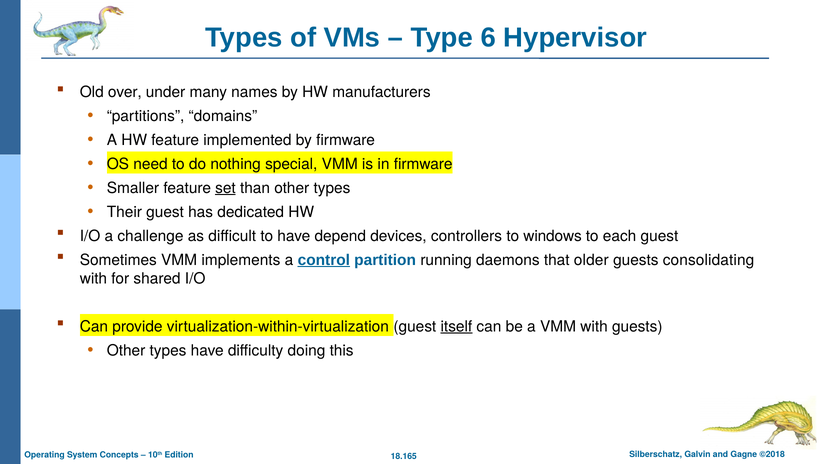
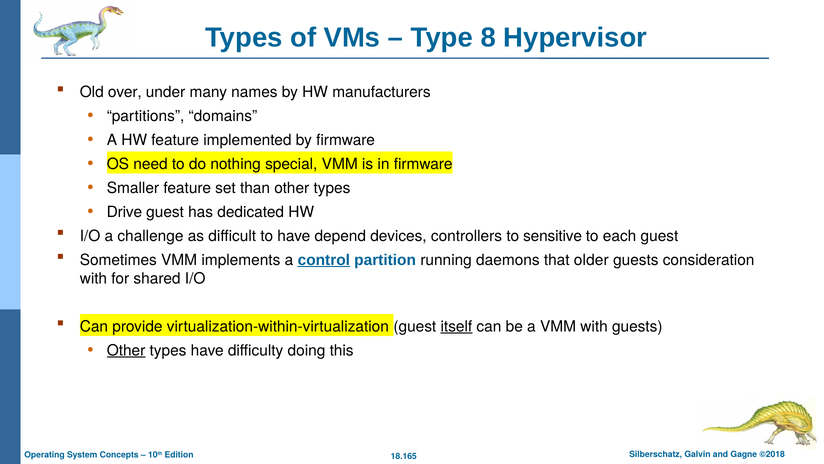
6: 6 -> 8 (488, 38)
set underline: present -> none (226, 188)
Their: Their -> Drive (124, 212)
windows: windows -> sensitive (553, 236)
consolidating: consolidating -> consideration (709, 260)
Other underline: none -> present (126, 350)
